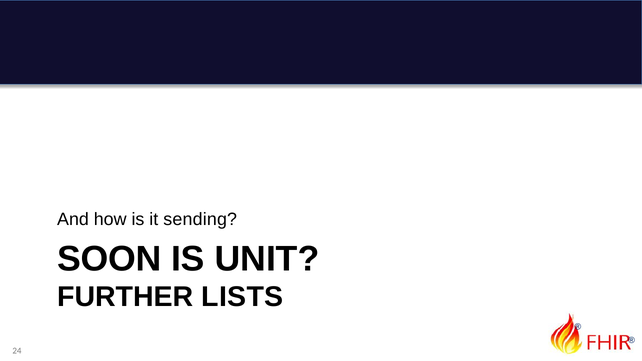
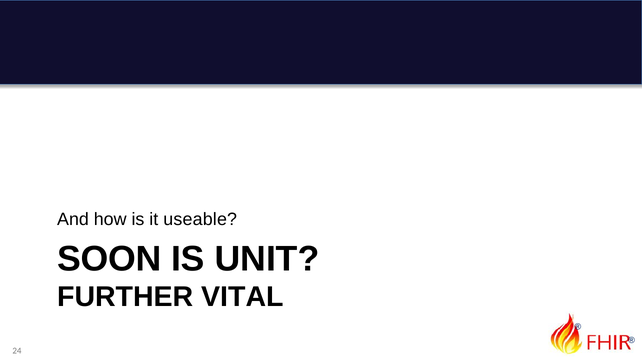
sending: sending -> useable (200, 219)
LISTS: LISTS -> VITAL (243, 297)
